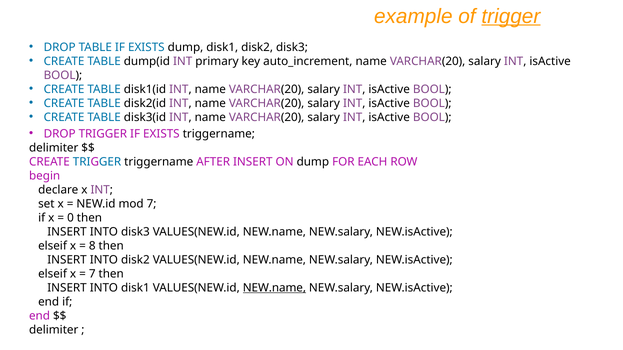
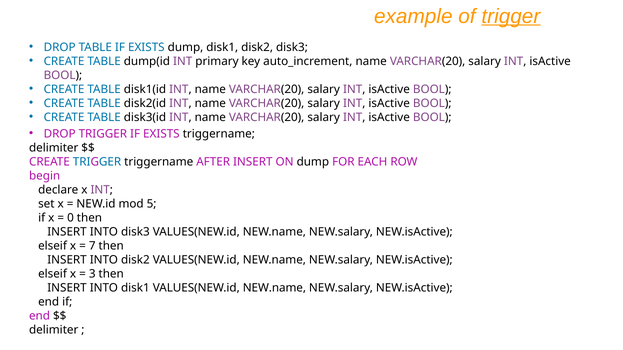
mod 7: 7 -> 5 (152, 204)
8: 8 -> 7 (92, 246)
7: 7 -> 3 (92, 274)
NEW.name underline: present -> none (274, 288)
